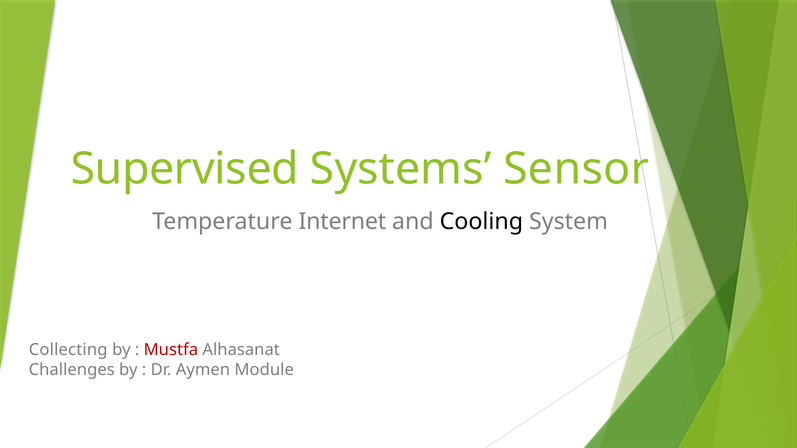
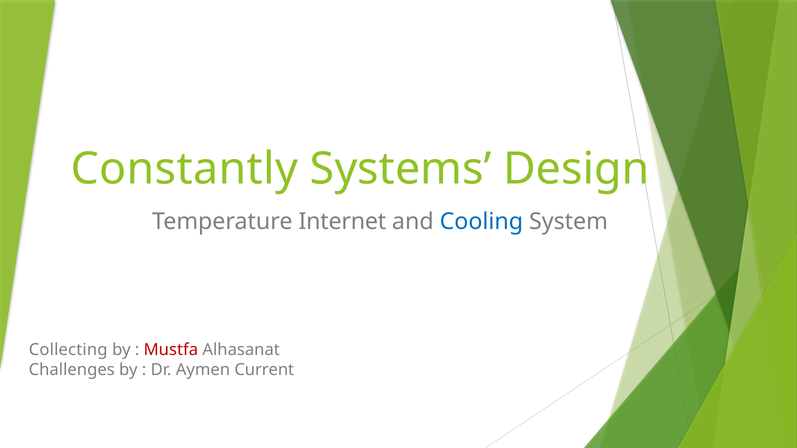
Supervised: Supervised -> Constantly (184, 169)
Sensor: Sensor -> Design (576, 169)
Cooling colour: black -> blue (481, 222)
Module: Module -> Current (264, 370)
